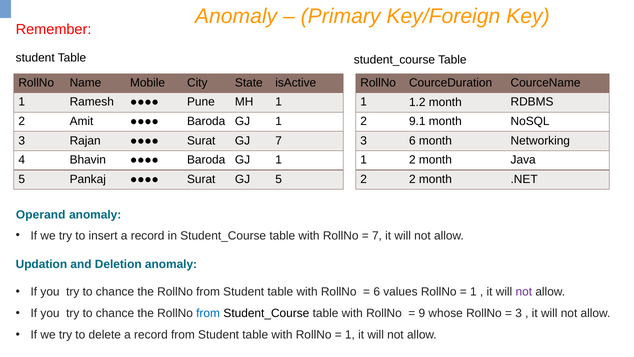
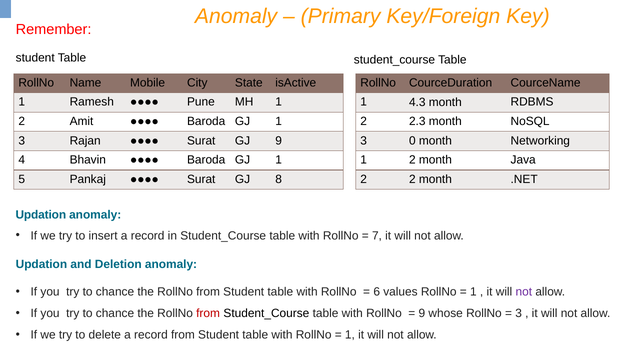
1.2: 1.2 -> 4.3 (417, 102)
9.1: 9.1 -> 2.3 (417, 121)
GJ 7: 7 -> 9 (279, 140)
3 6: 6 -> 0 (412, 141)
GJ 5: 5 -> 8 (279, 179)
Operand: Operand -> Updation (41, 215)
from colour: blue -> red (208, 313)
